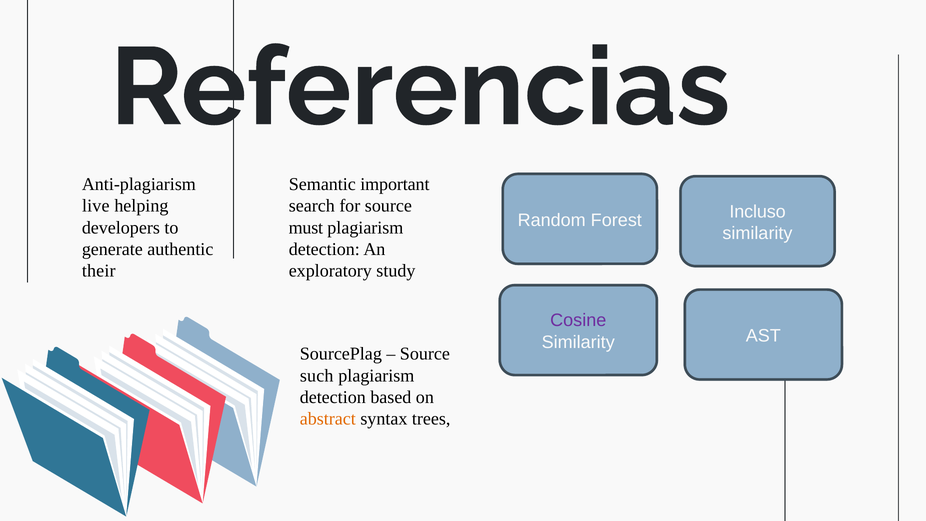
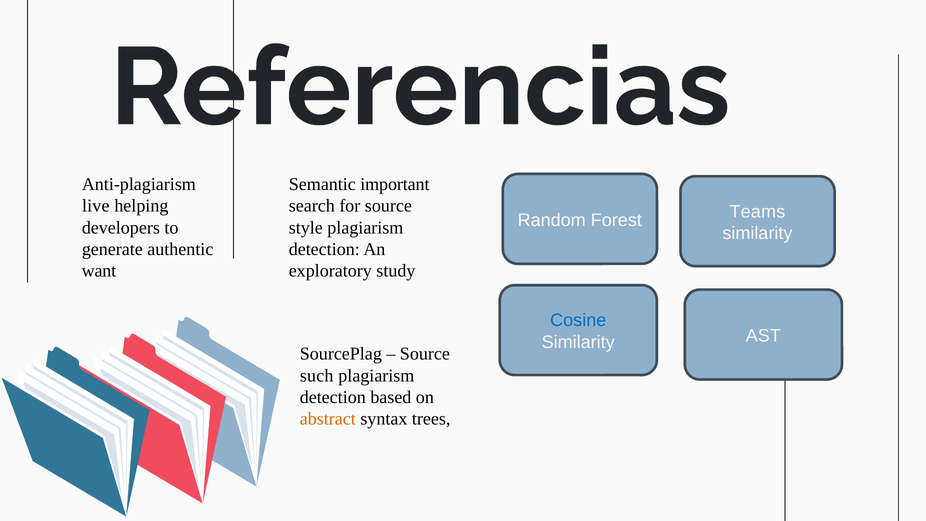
Incluso: Incluso -> Teams (757, 212)
must: must -> style (306, 228)
their: their -> want (99, 271)
Cosine colour: purple -> blue (578, 320)
